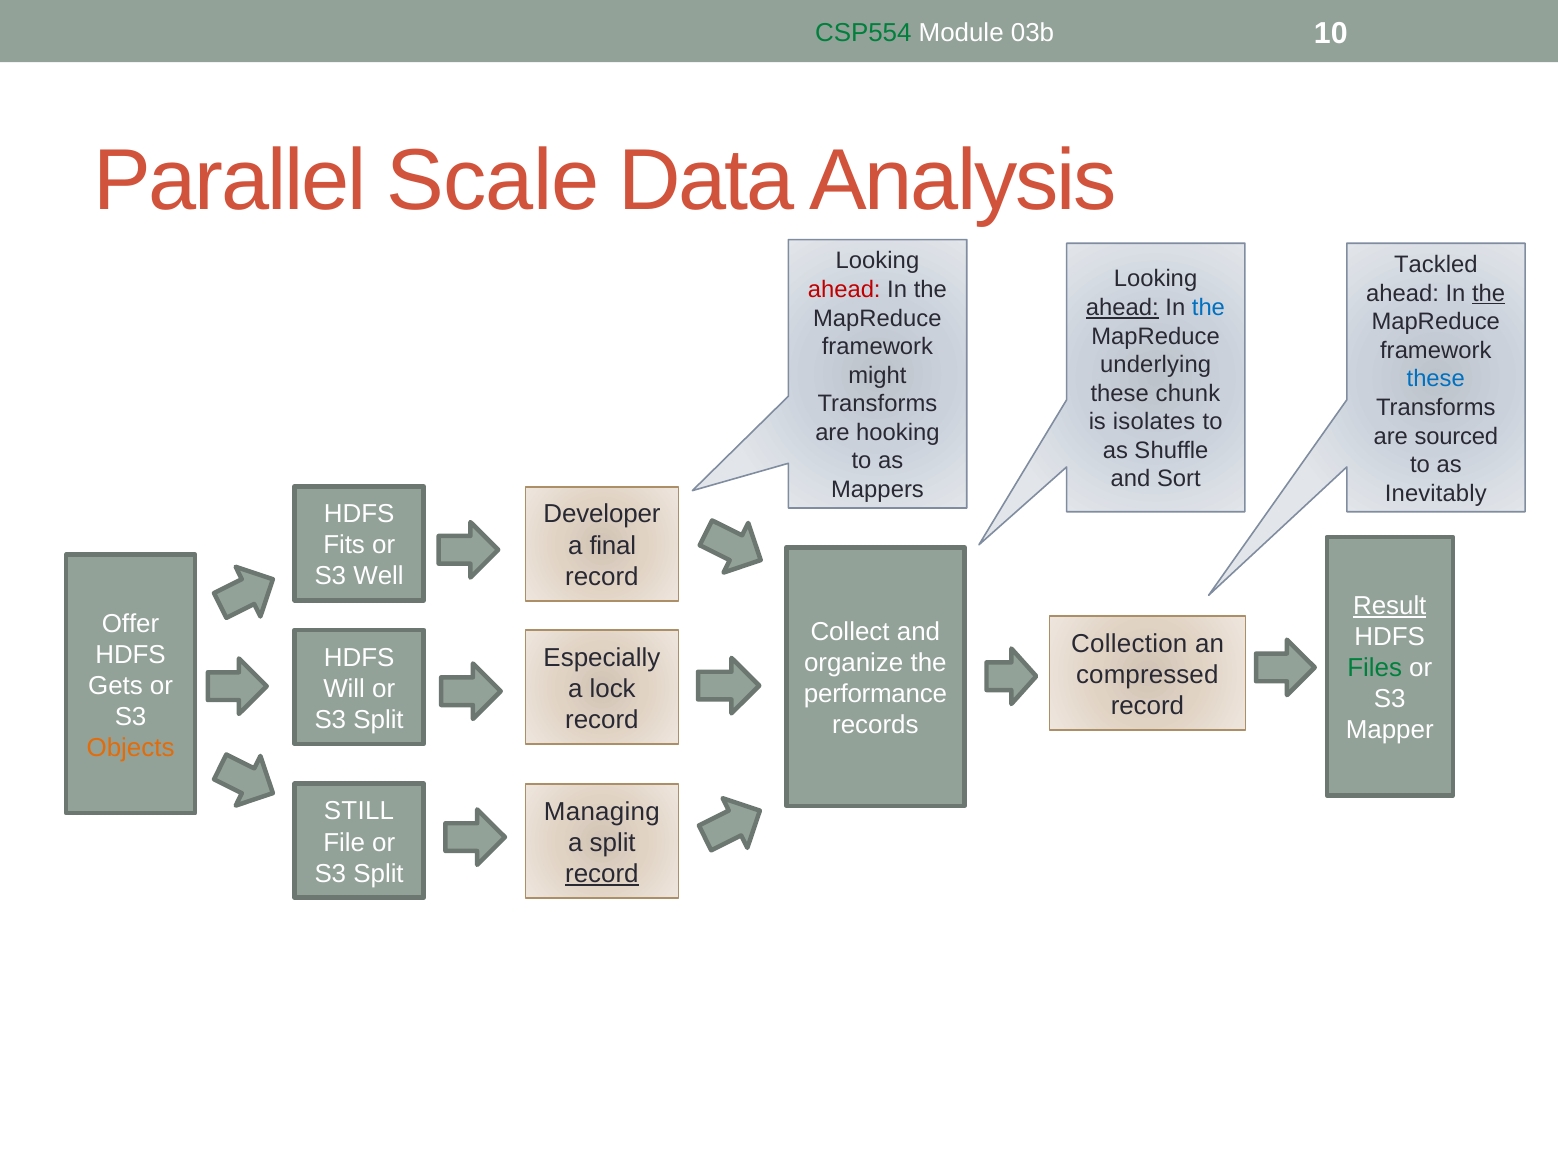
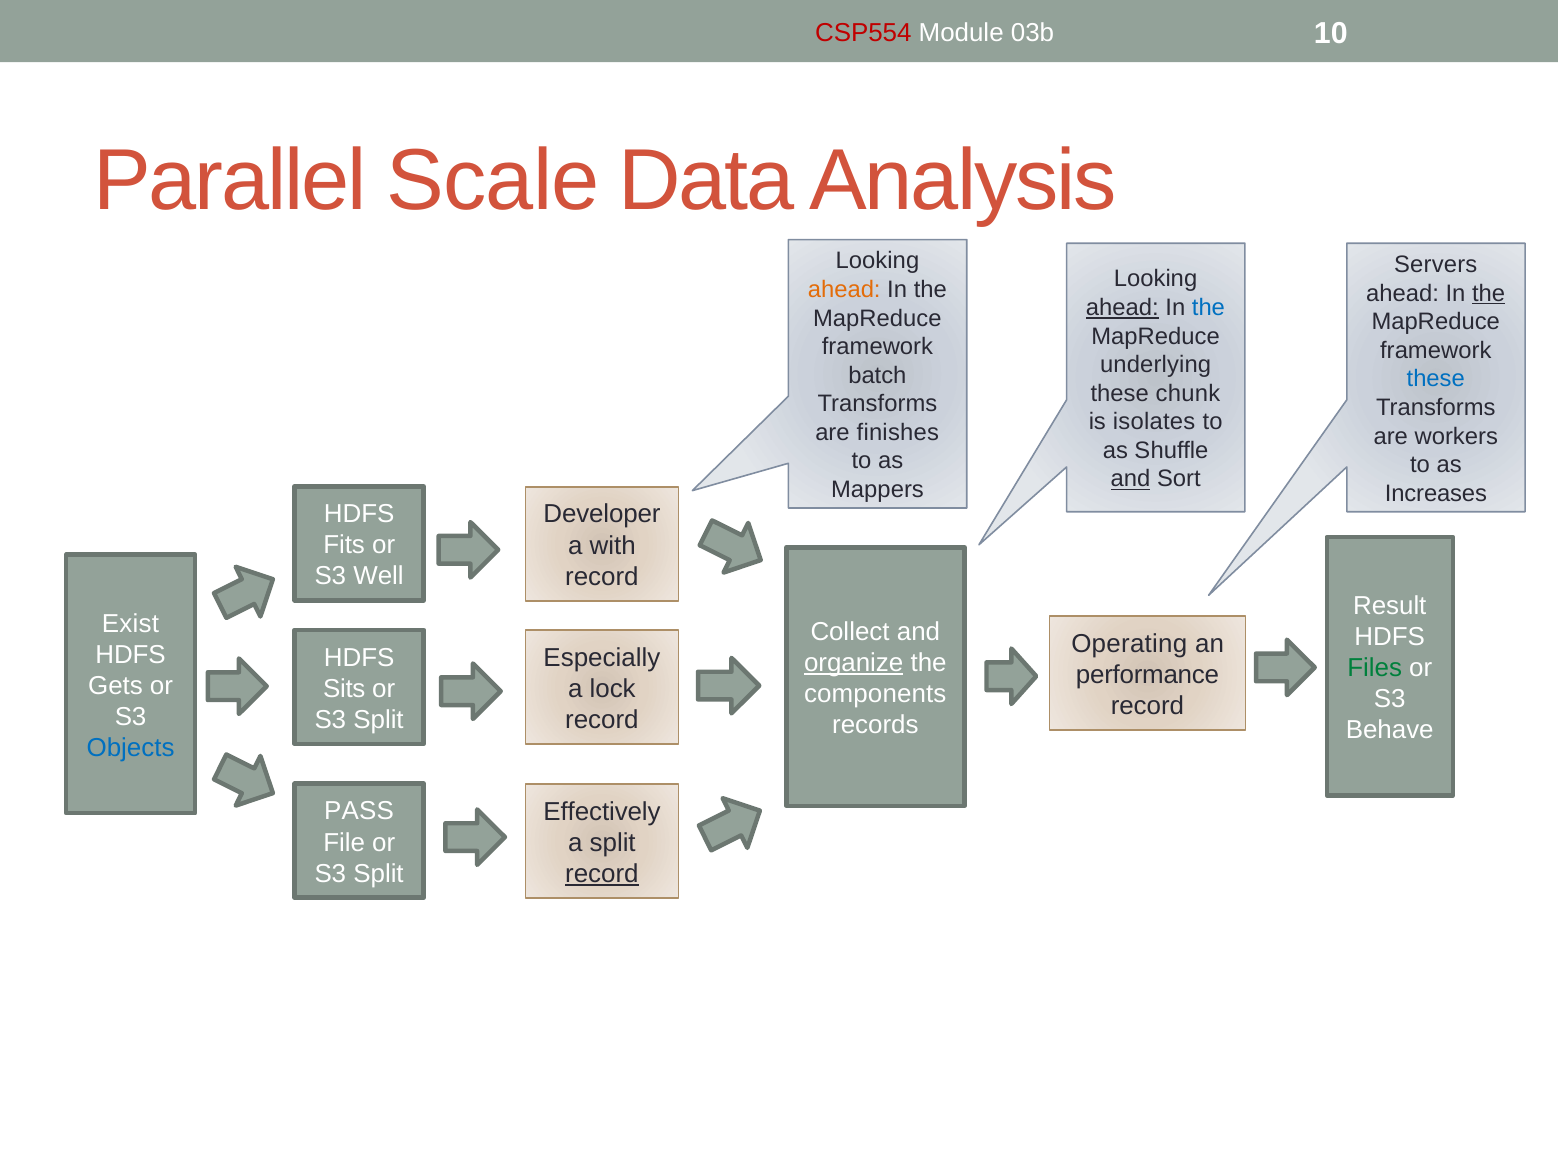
CSP554 colour: green -> red (863, 33)
Tackled: Tackled -> Servers (1436, 265)
ahead colour: red -> orange (844, 290)
might: might -> batch (877, 376)
hooking: hooking -> finishes (898, 433)
sourced: sourced -> workers (1456, 436)
and underline: none -> present (1131, 479)
Inevitably: Inevitably -> Increases (1436, 494)
final: final -> with (613, 546)
Result underline: present -> none (1390, 606)
Offer: Offer -> Exist (130, 624)
Collection: Collection -> Operating (1129, 644)
organize underline: none -> present (854, 663)
compressed: compressed -> performance (1147, 675)
Will: Will -> Sits (344, 689)
performance: performance -> components (875, 694)
Mapper: Mapper -> Behave (1390, 731)
Objects colour: orange -> blue (131, 748)
STILL: STILL -> PASS (359, 812)
Managing: Managing -> Effectively (602, 812)
